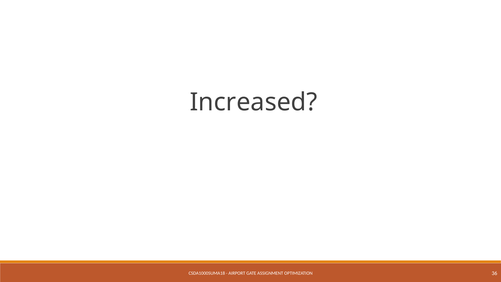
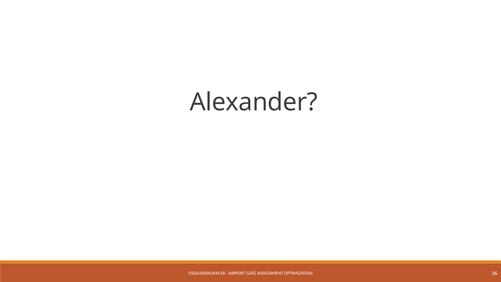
Increased: Increased -> Alexander (254, 102)
